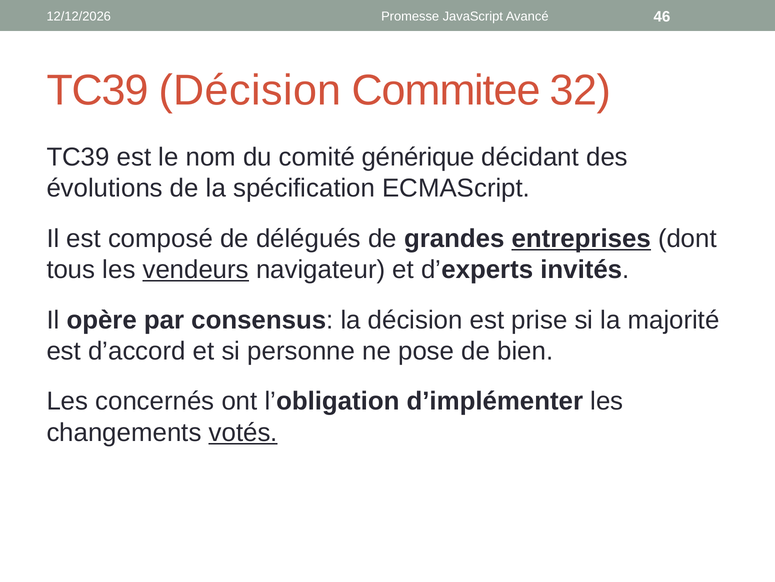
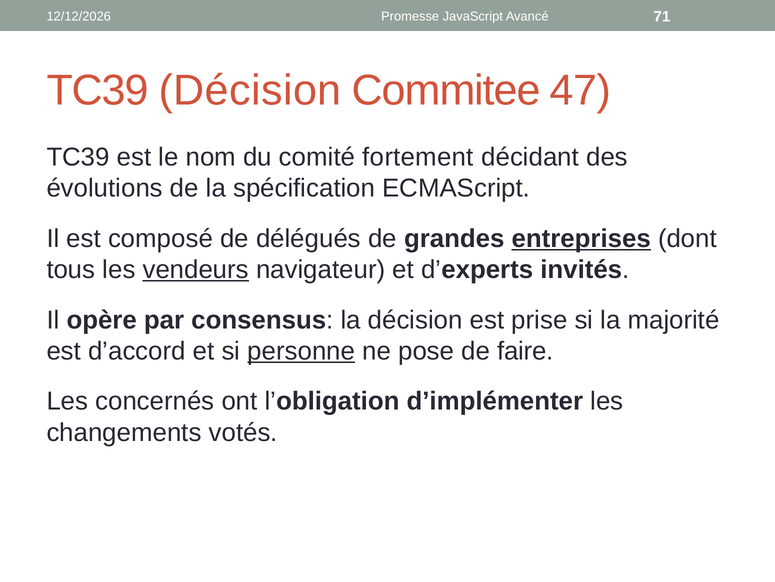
46: 46 -> 71 (662, 17)
32: 32 -> 47 (580, 90)
générique: générique -> fortement (418, 157)
personne underline: none -> present (301, 351)
bien: bien -> faire (525, 351)
votés underline: present -> none (243, 432)
